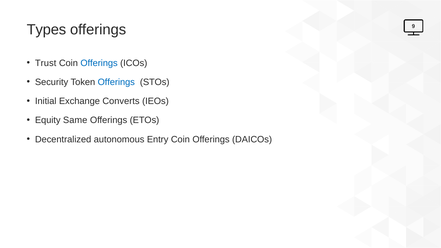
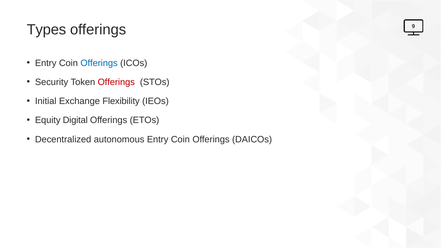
Trust: Trust -> Entry (46, 63)
Offerings colour: blue -> red (116, 82)
Converts: Converts -> Flexibility (121, 101)
Same: Same -> Digital (75, 120)
